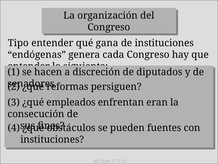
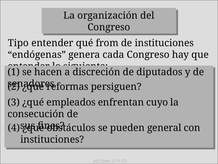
gana: gana -> from (107, 43)
eran: eran -> cuyo (157, 102)
fuentes: fuentes -> general (164, 127)
